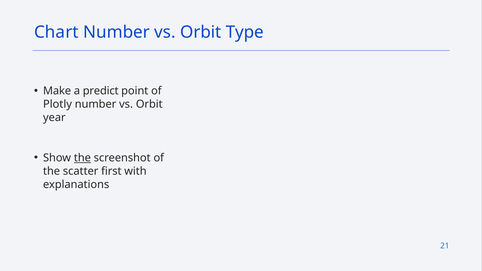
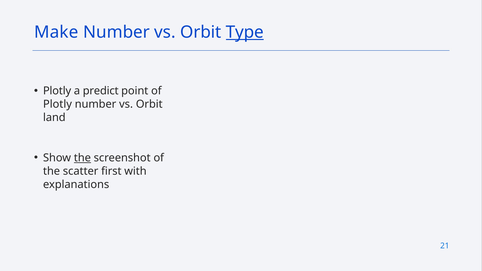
Chart: Chart -> Make (56, 32)
Type underline: none -> present (245, 32)
Make: Make -> Plotly (57, 91)
year: year -> land (54, 117)
